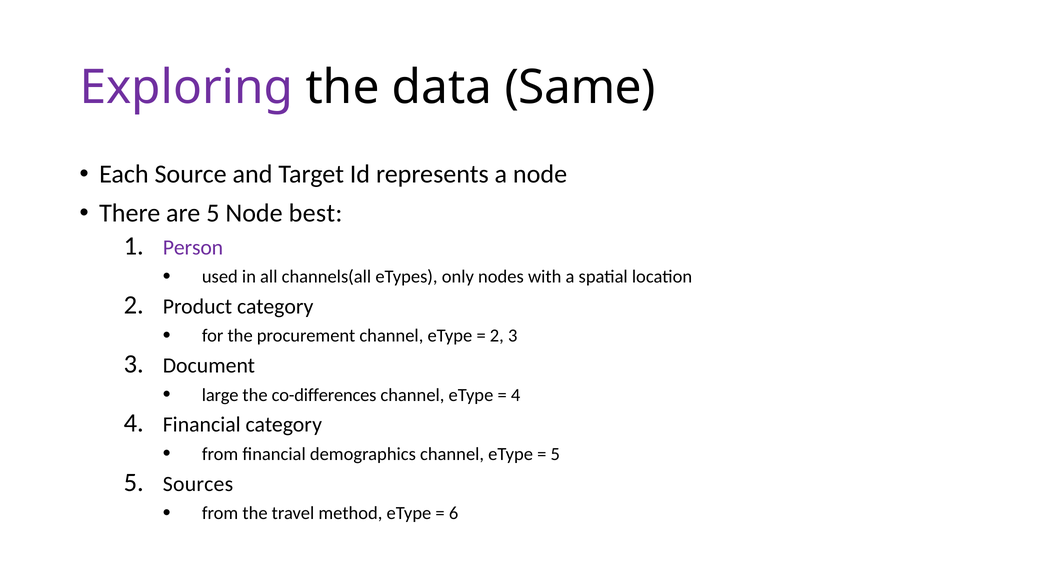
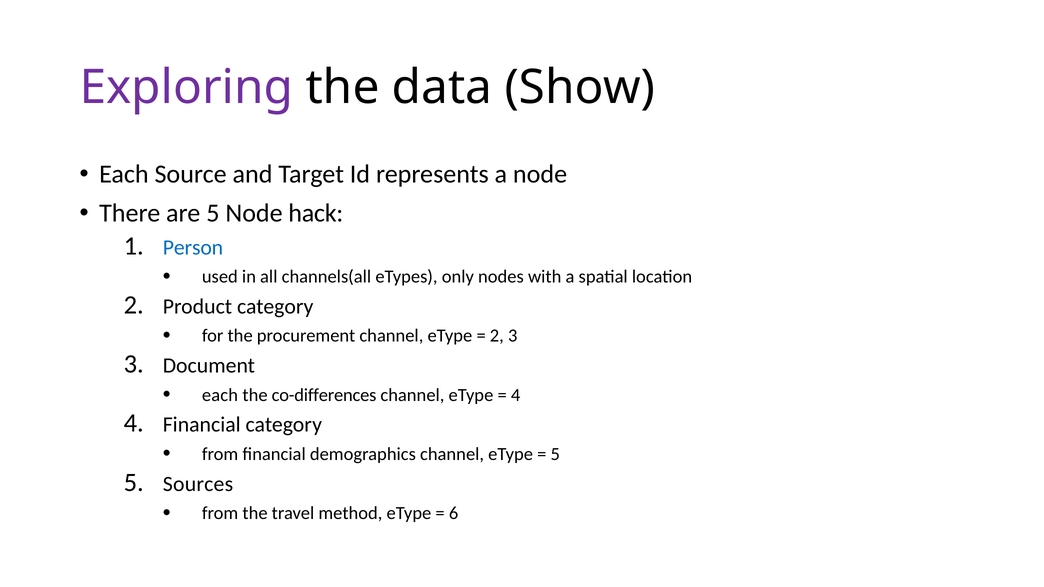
Same: Same -> Show (580, 88)
best: best -> hack (316, 213)
Person colour: purple -> blue (193, 247)
large: large -> each (220, 395)
